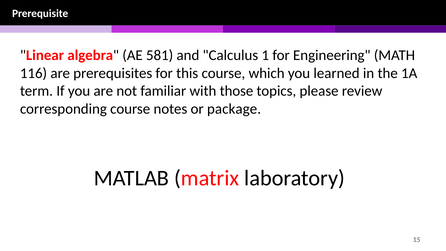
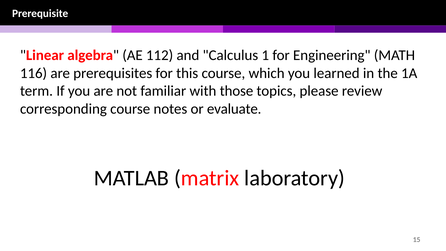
581: 581 -> 112 (160, 55)
package: package -> evaluate (234, 109)
